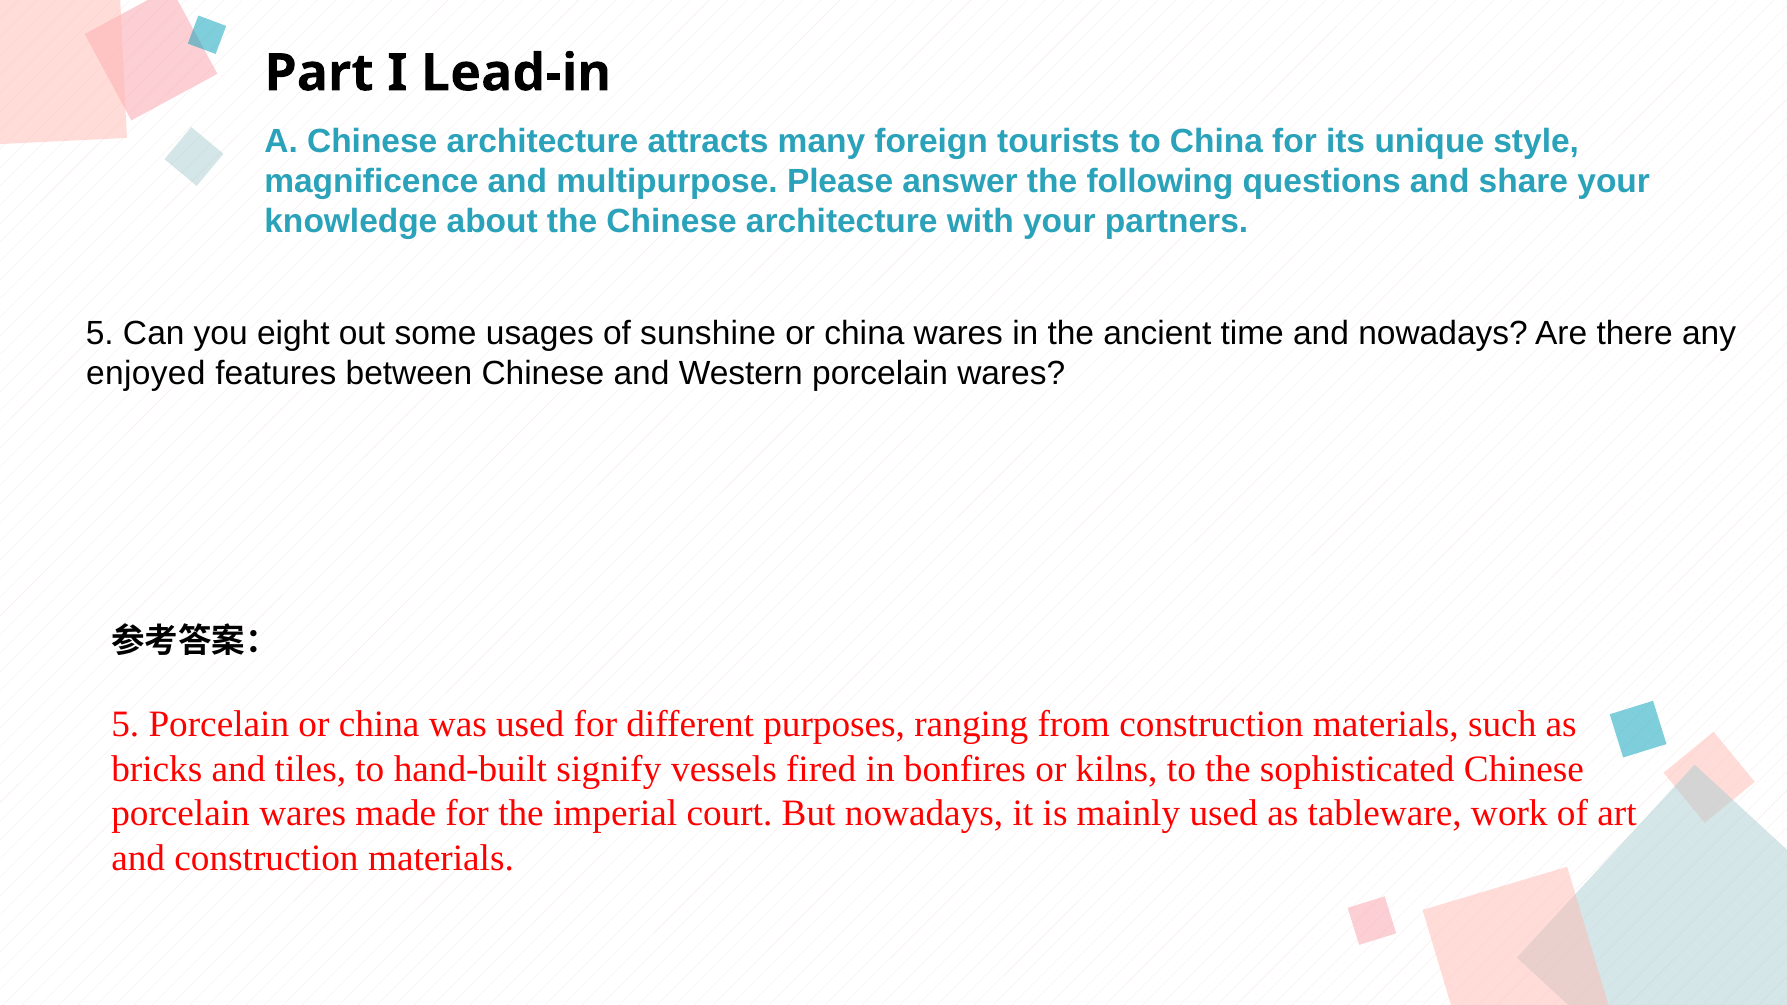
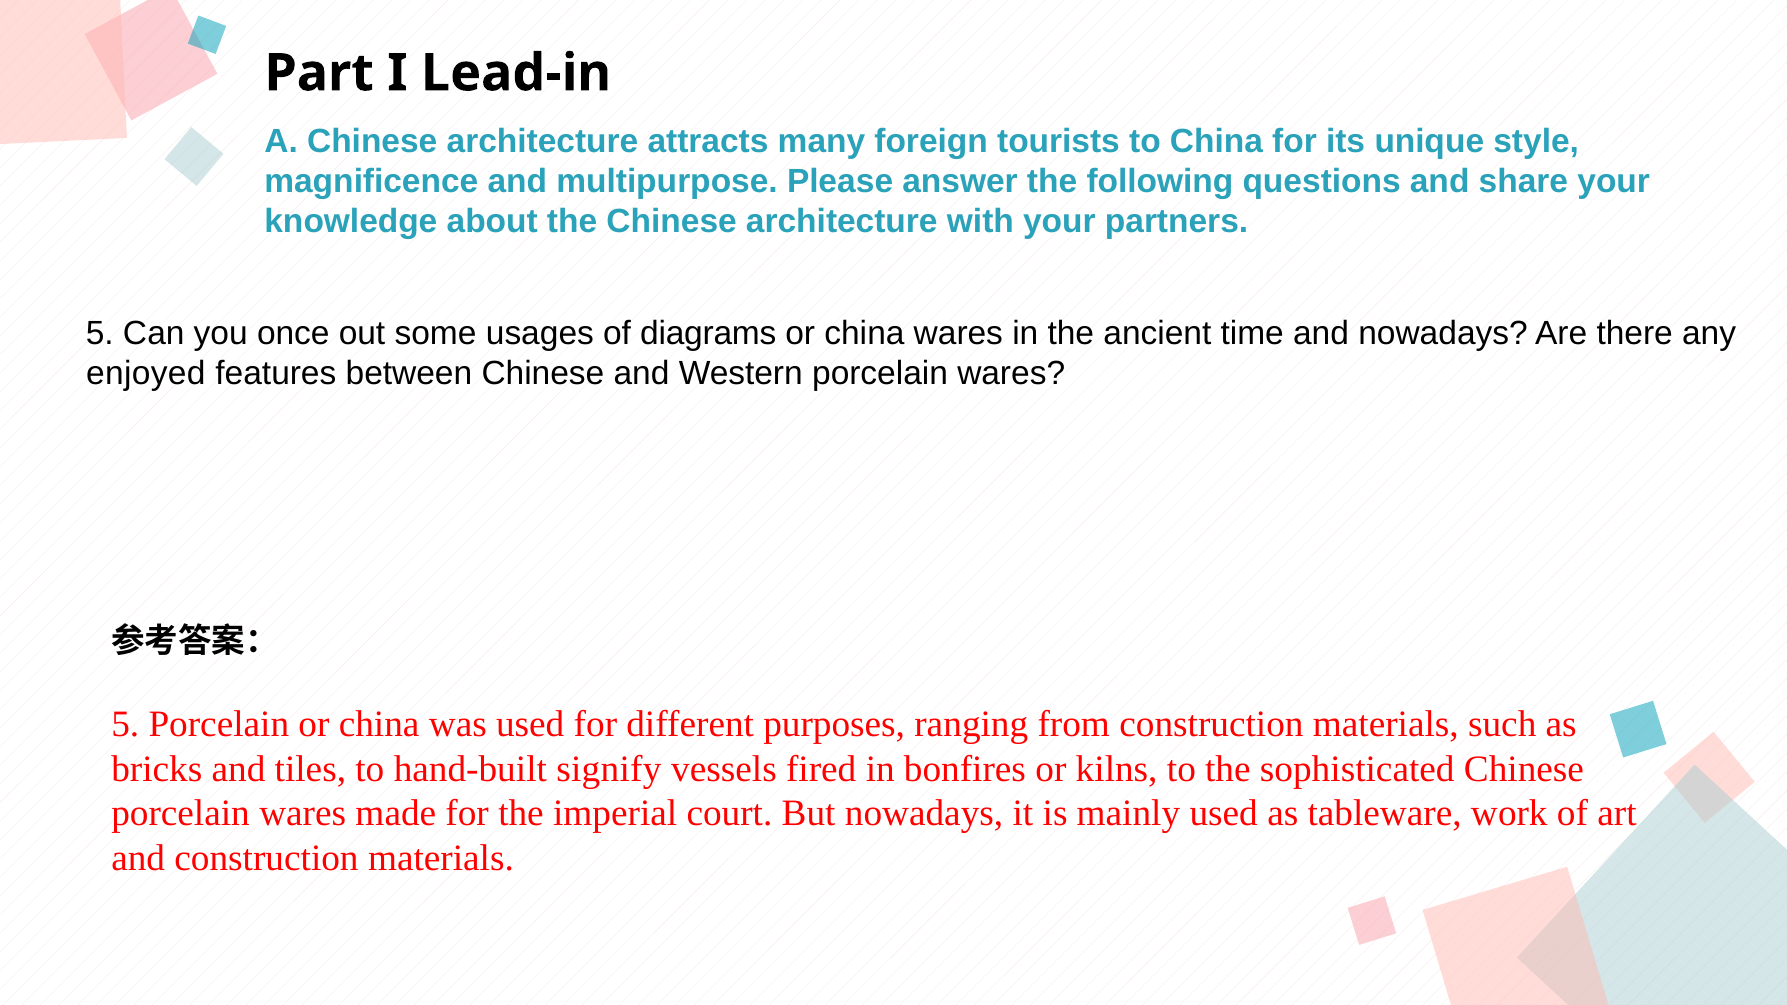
eight: eight -> once (293, 333)
sunshine: sunshine -> diagrams (708, 333)
